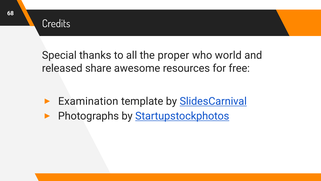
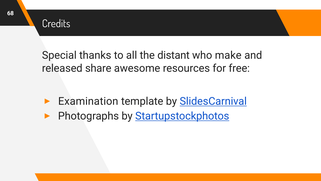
proper: proper -> distant (174, 55)
world: world -> make (228, 55)
